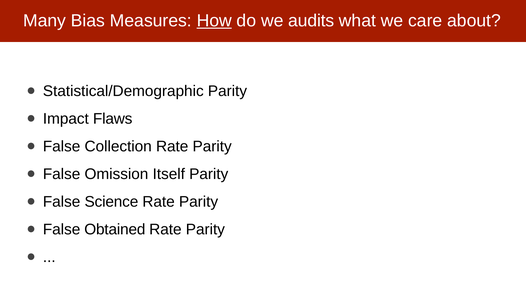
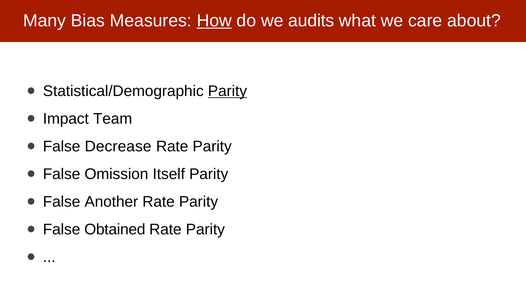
Parity underline: none -> present (227, 91)
Flaws: Flaws -> Team (113, 119)
Collection: Collection -> Decrease (118, 146)
Science: Science -> Another (111, 202)
